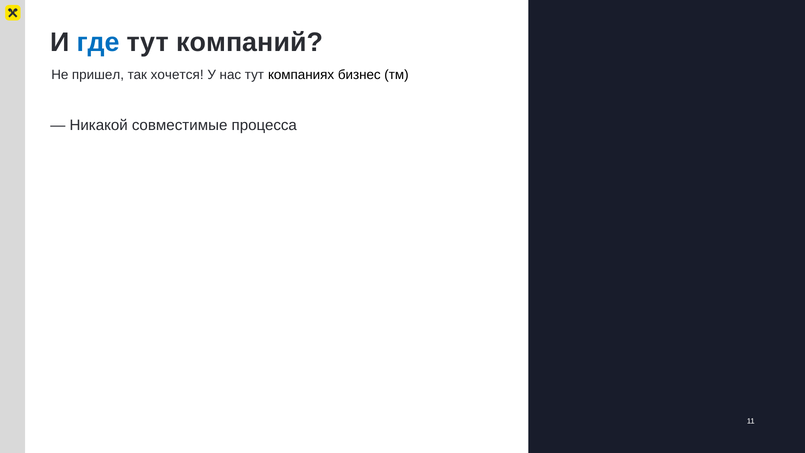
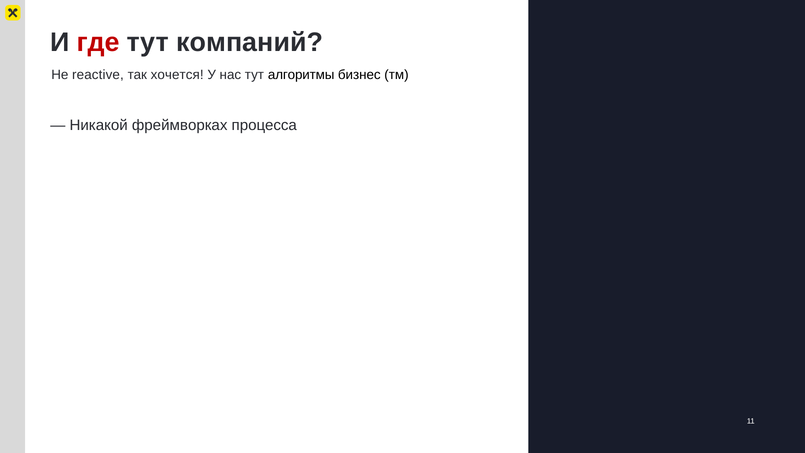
где colour: blue -> red (98, 43)
пришел: пришел -> reactive (98, 75)
компаниях: компаниях -> алгоритмы (301, 75)
совместимые: совместимые -> фреймворках (180, 125)
